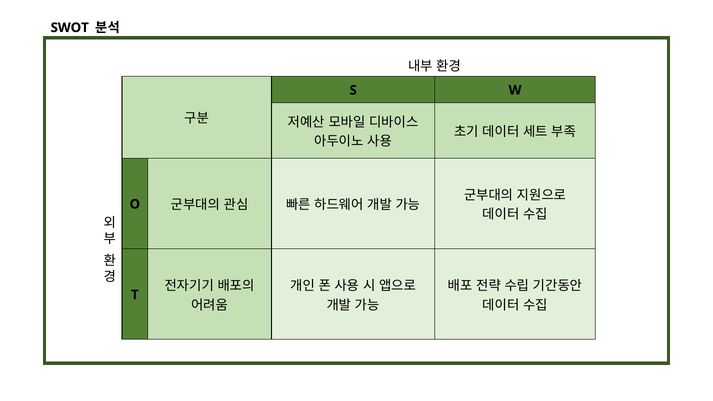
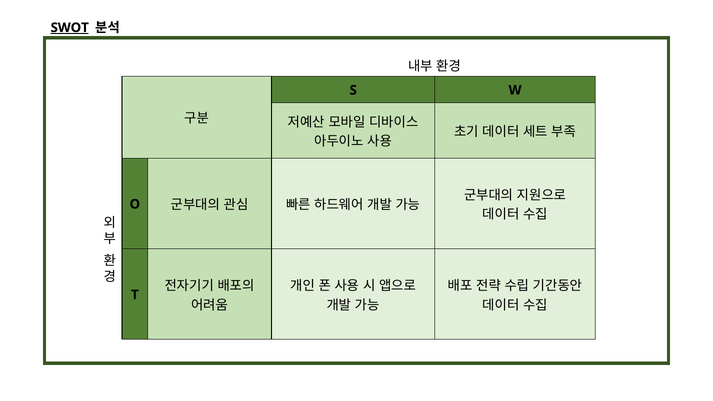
SWOT underline: none -> present (70, 28)
